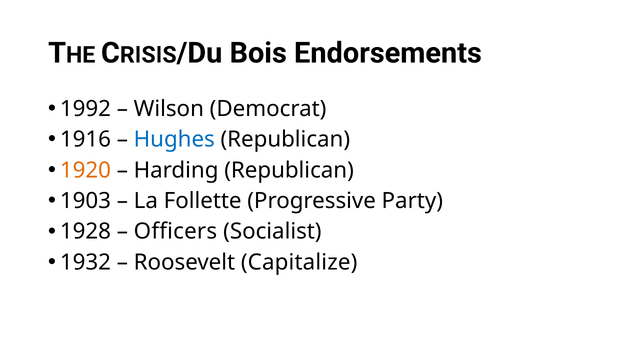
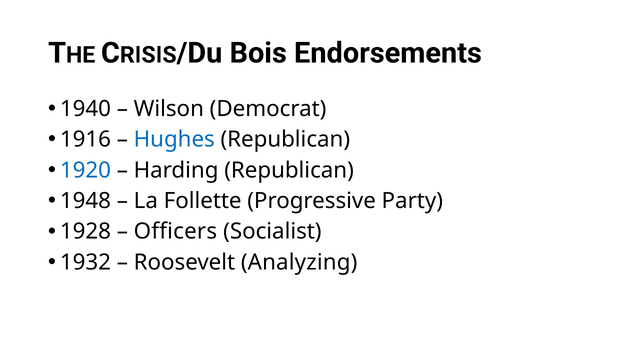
1992: 1992 -> 1940 (85, 109)
1920 colour: orange -> blue (85, 170)
1903: 1903 -> 1948 (85, 201)
Capitalize: Capitalize -> Analyzing (299, 262)
